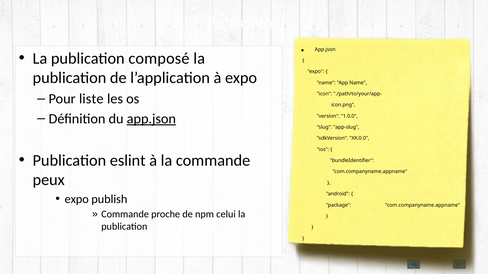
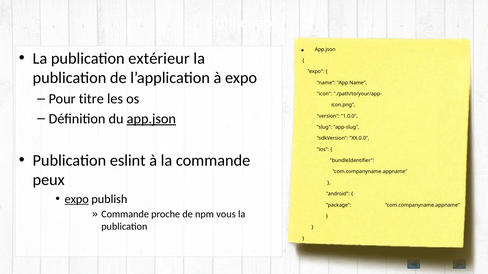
composé: composé -> extérieur (159, 58)
liste: liste -> titre (91, 99)
expo underline: none -> present (77, 199)
celui: celui -> vous (226, 215)
